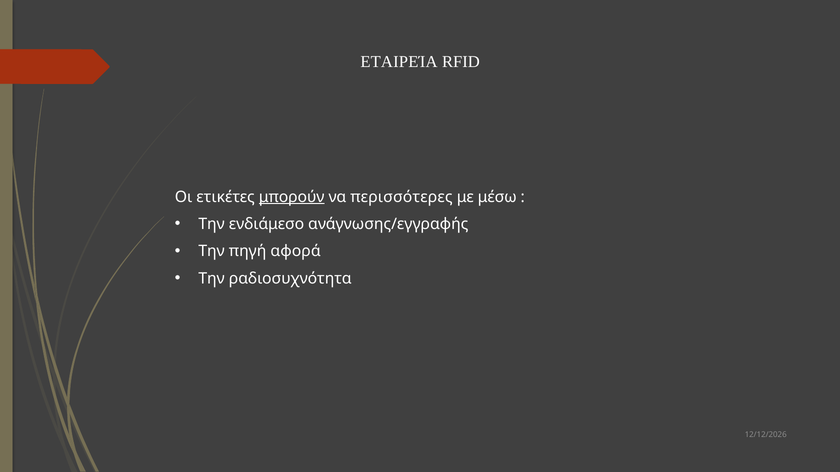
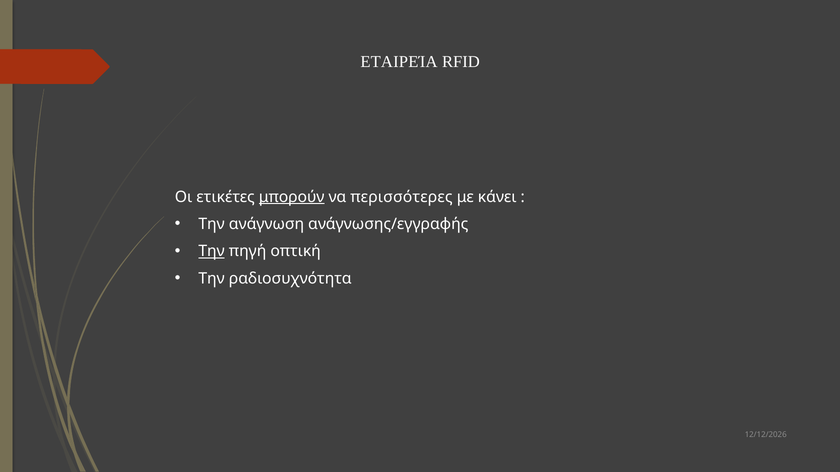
μέσω: μέσω -> κάνει (497, 197)
ενδιάμεσο: ενδιάμεσο -> ανάγνωση (266, 224)
Την underline: none -> present (212, 252)
αφορά: αφορά -> οπτική (296, 252)
